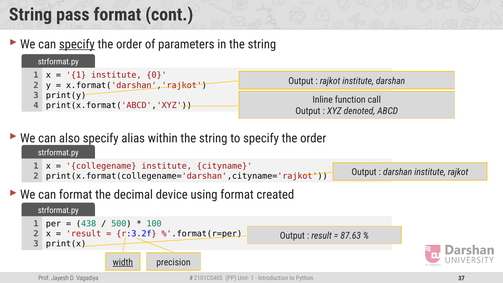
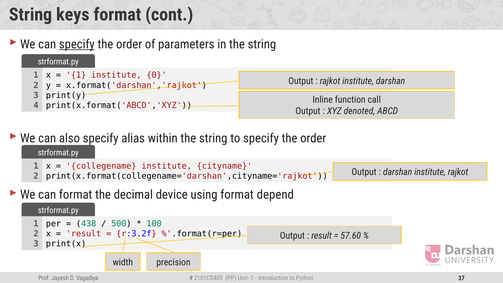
pass: pass -> keys (73, 15)
created: created -> depend (275, 195)
87.63: 87.63 -> 57.60 (351, 236)
width underline: present -> none (123, 262)
